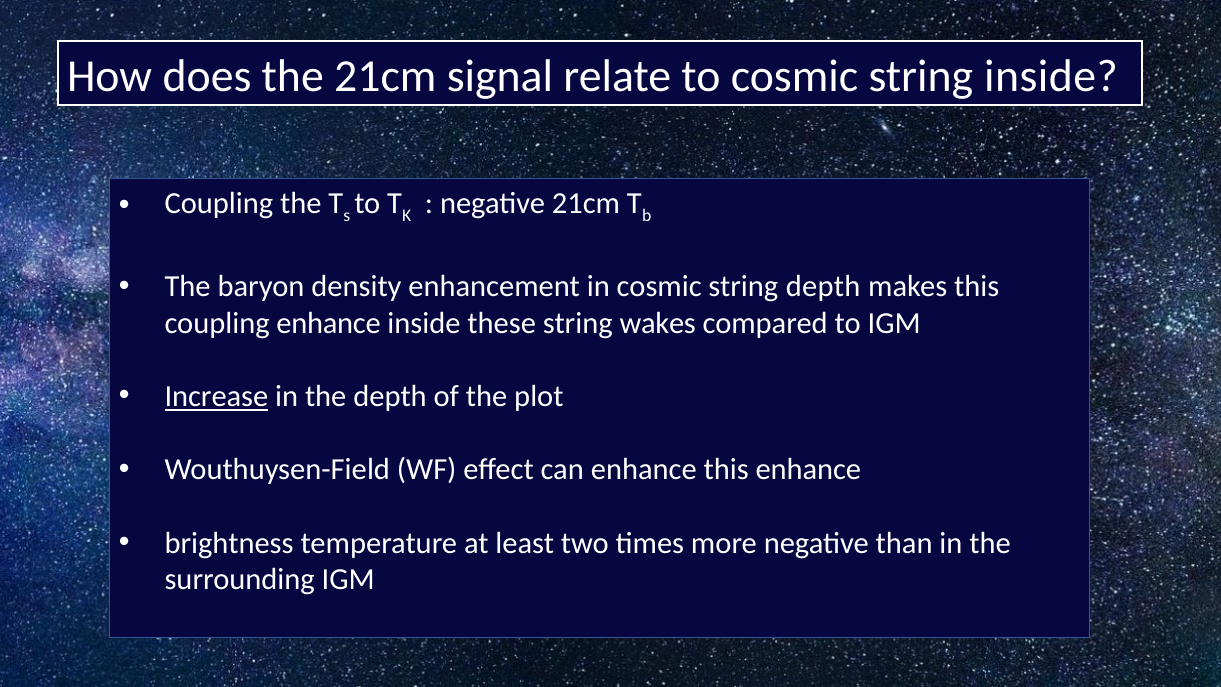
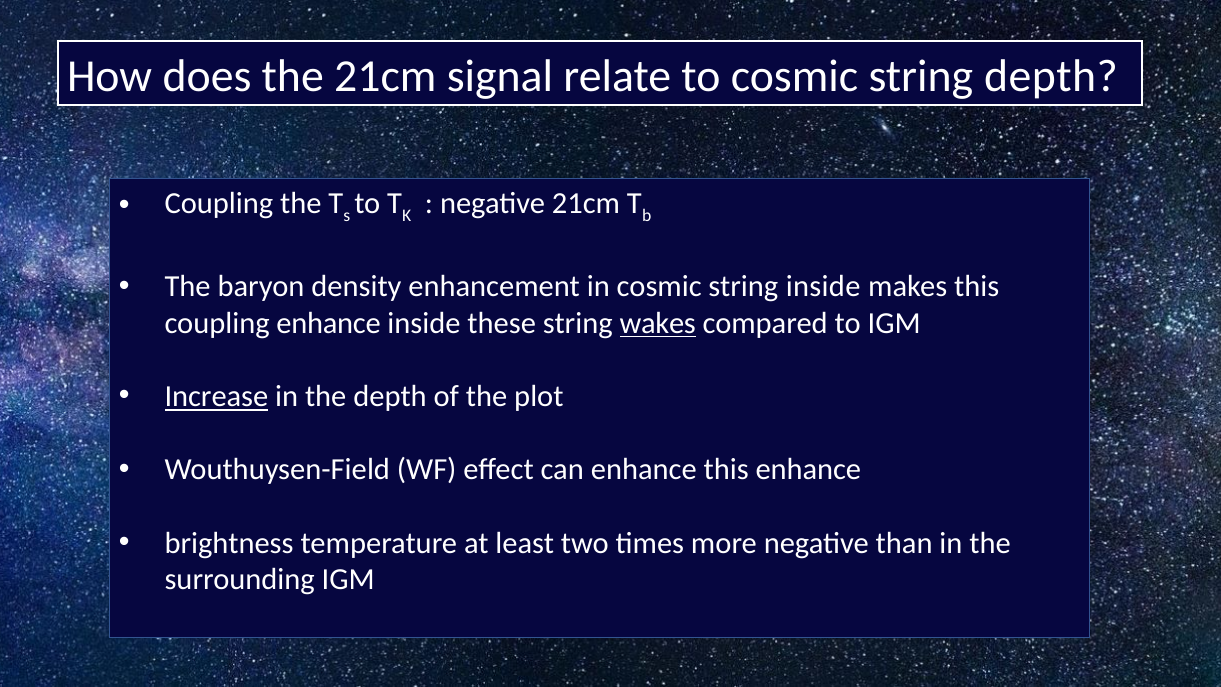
string inside: inside -> depth (1051, 76)
string depth: depth -> inside (823, 287)
wakes underline: none -> present (658, 323)
